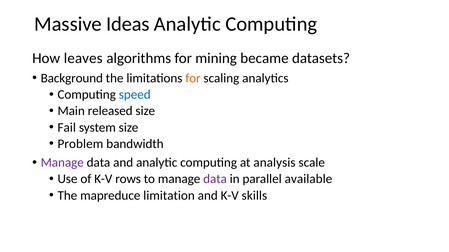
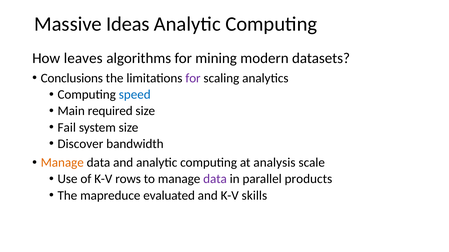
became: became -> modern (264, 58)
Background: Background -> Conclusions (72, 78)
for colour: orange -> purple (193, 78)
released: released -> required (110, 111)
Problem: Problem -> Discover (80, 144)
Manage colour: purple -> orange (62, 163)
available: available -> products (308, 179)
limitation: limitation -> evaluated (169, 196)
